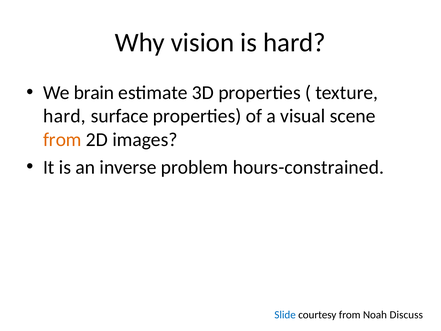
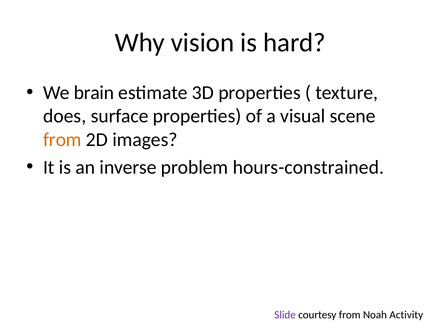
hard: hard -> does (65, 116)
Slide colour: blue -> purple (285, 315)
Discuss: Discuss -> Activity (406, 315)
